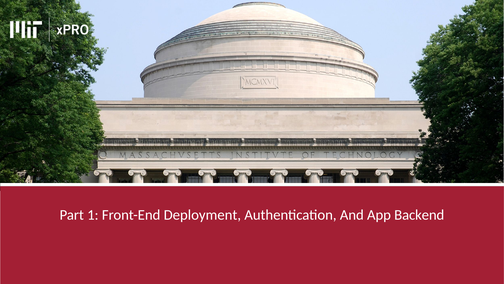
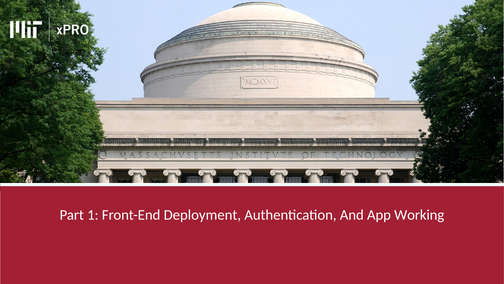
Backend: Backend -> Working (419, 214)
